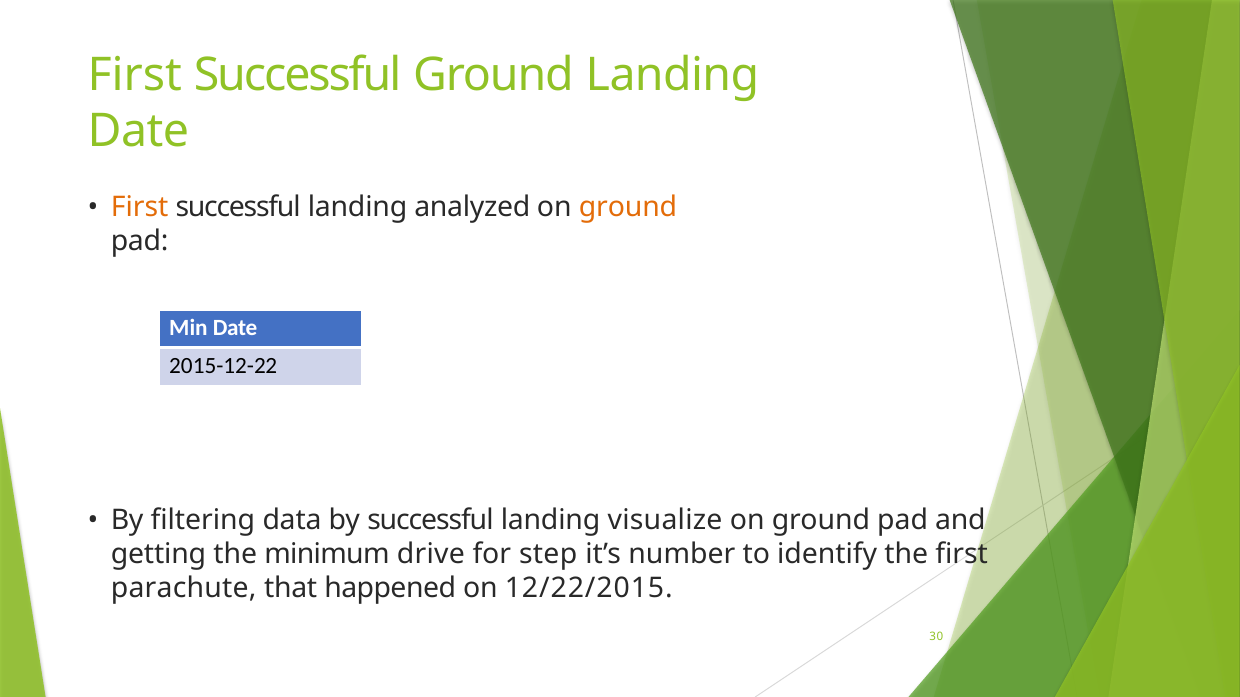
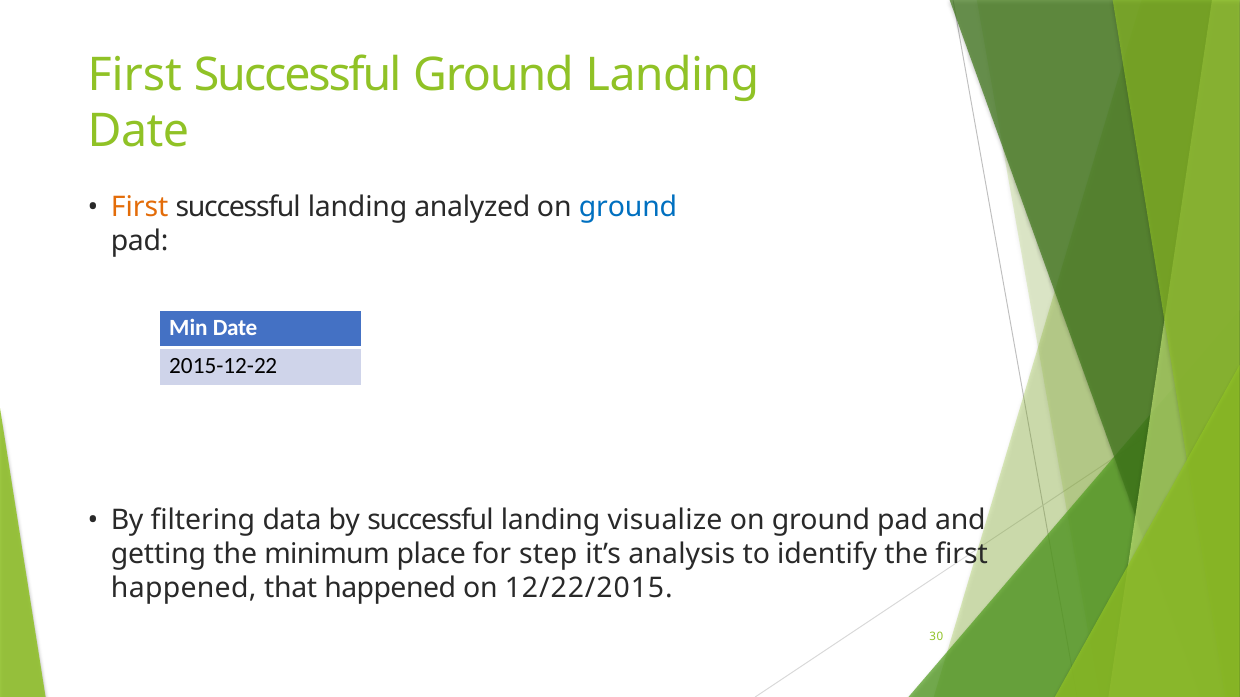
ground colour: orange -> blue (628, 208)
drive: drive -> place (431, 555)
number: number -> analysis (682, 555)
parachute: parachute -> happened (184, 589)
